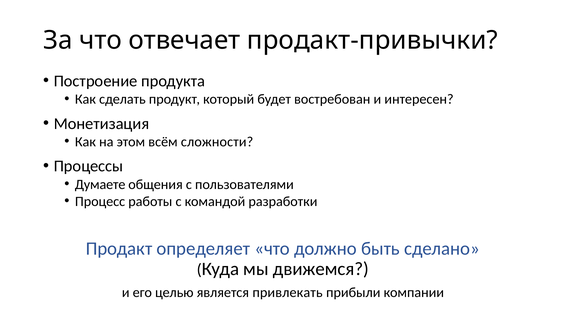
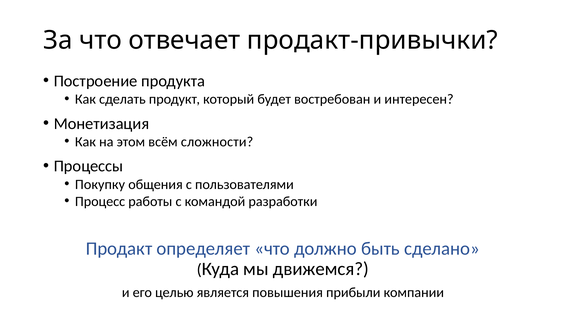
Думаете: Думаете -> Покупку (100, 185)
привлекать: привлекать -> повышения (288, 293)
